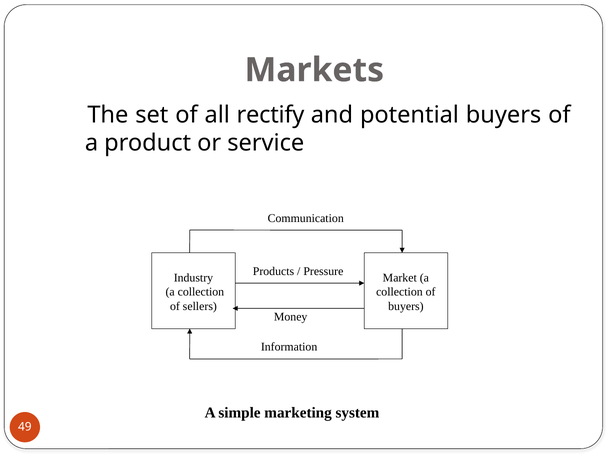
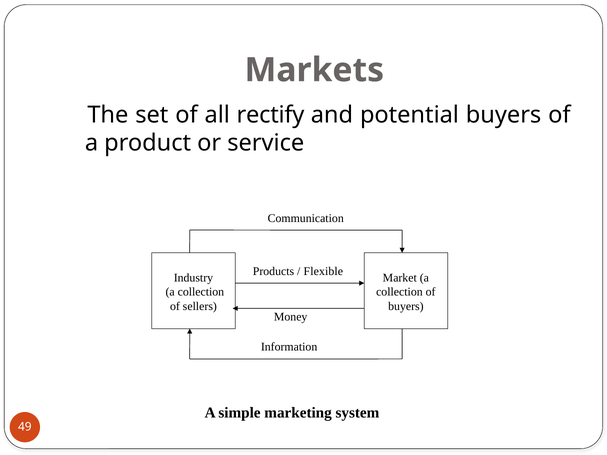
Pressure: Pressure -> Flexible (323, 271)
